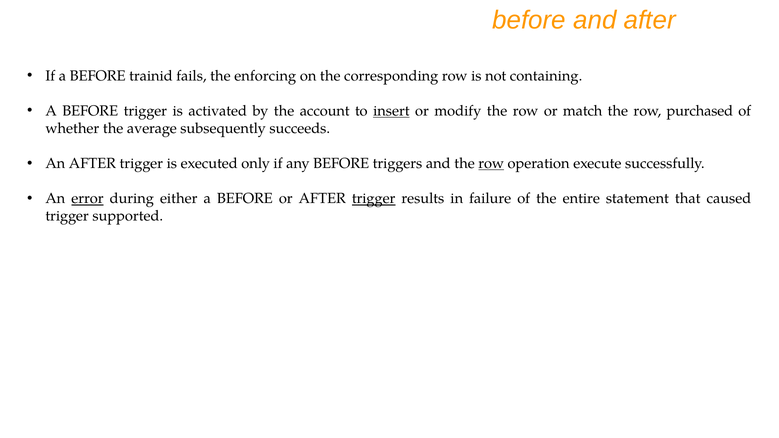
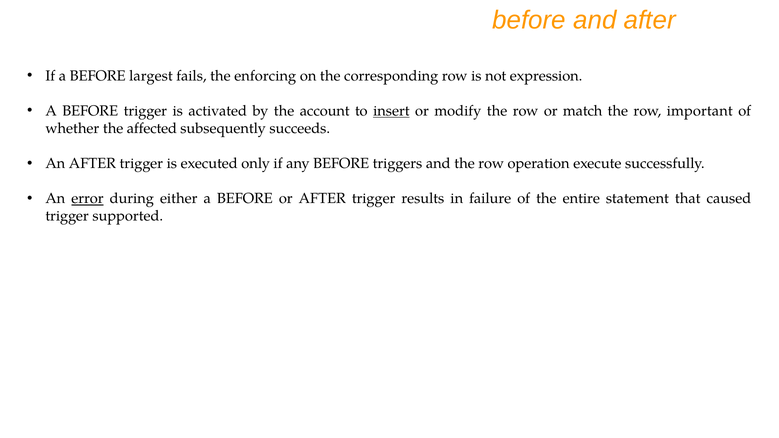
trainid: trainid -> largest (151, 76)
containing: containing -> expression (546, 76)
purchased: purchased -> important (700, 111)
average: average -> affected (152, 129)
row underline: present -> none (491, 164)
trigger underline: present -> none (374, 199)
